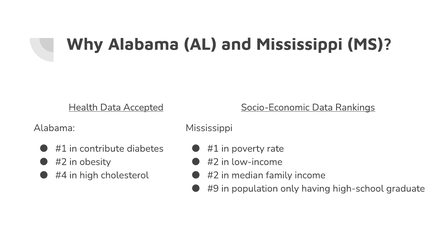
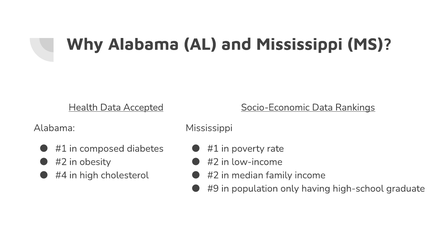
contribute: contribute -> composed (102, 148)
